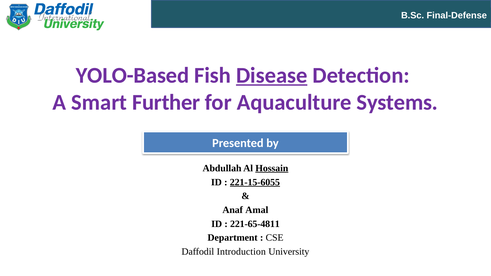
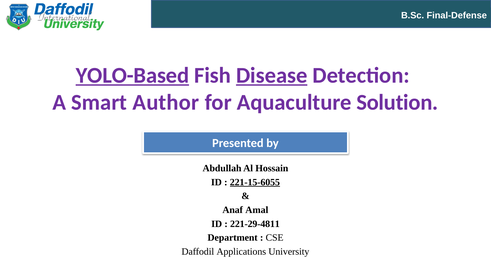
YOLO-Based underline: none -> present (132, 76)
Further: Further -> Author (166, 103)
Systems: Systems -> Solution (397, 103)
Hossain underline: present -> none (272, 168)
221-65-4811: 221-65-4811 -> 221-29-4811 (255, 224)
Introduction: Introduction -> Applications (241, 252)
